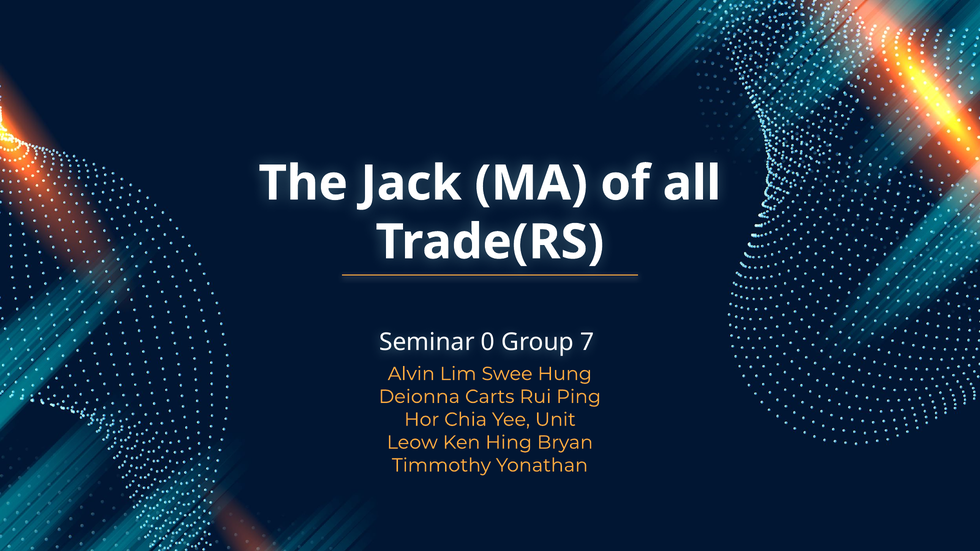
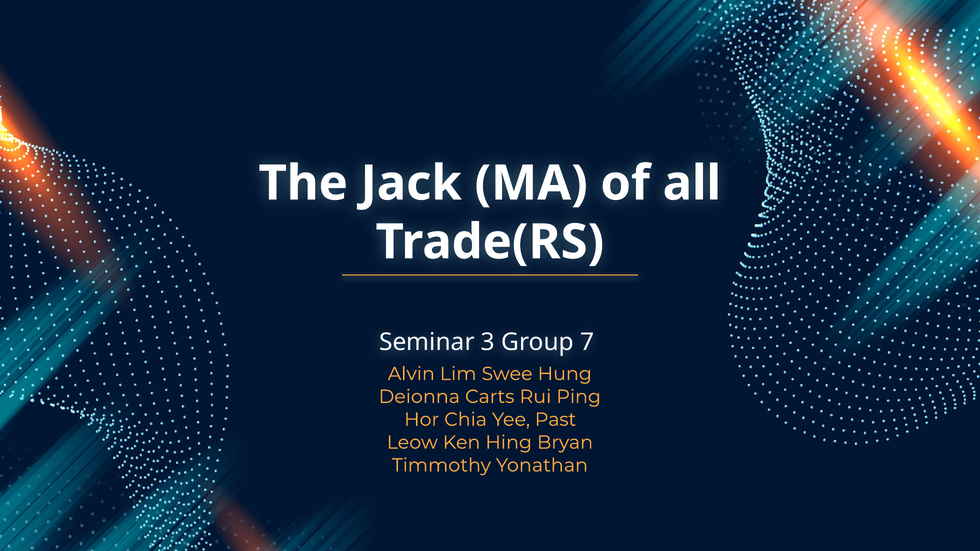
0: 0 -> 3 (488, 342)
Unit: Unit -> Past (555, 420)
